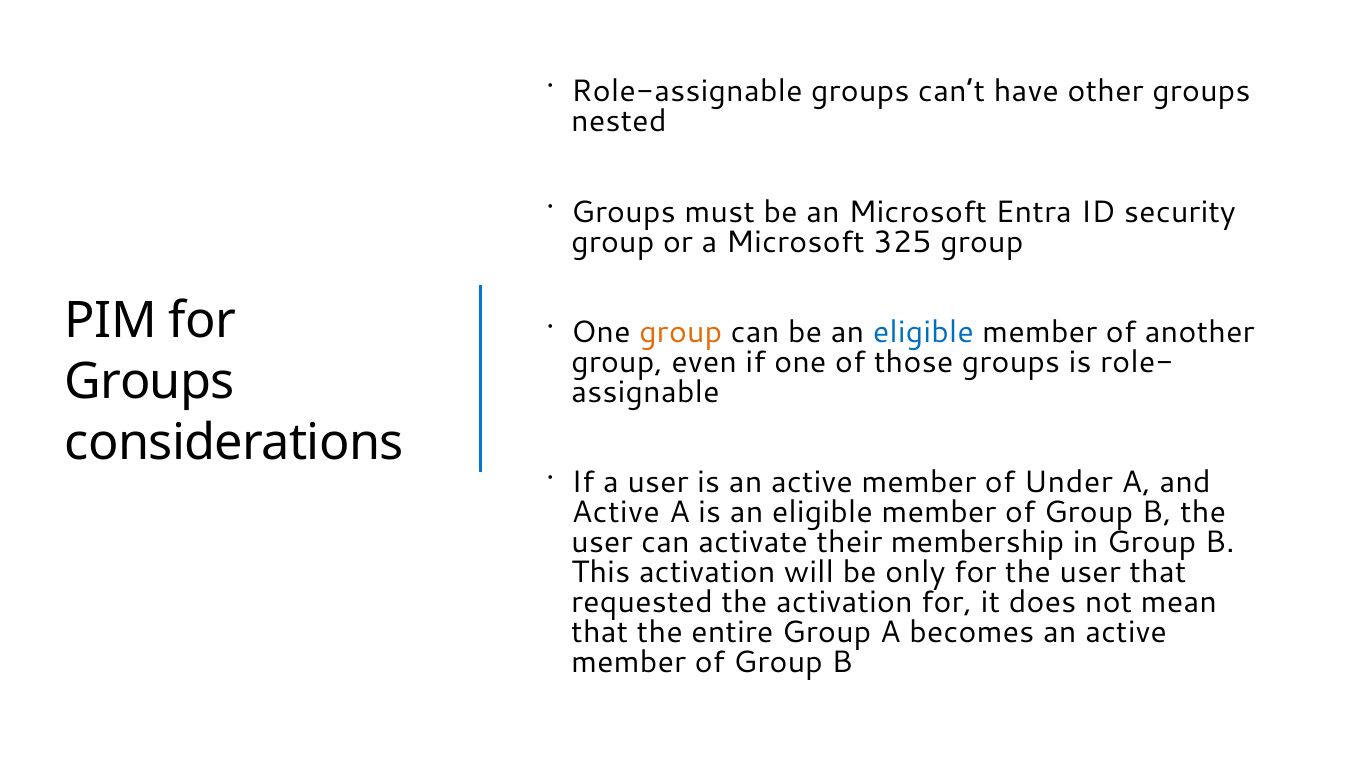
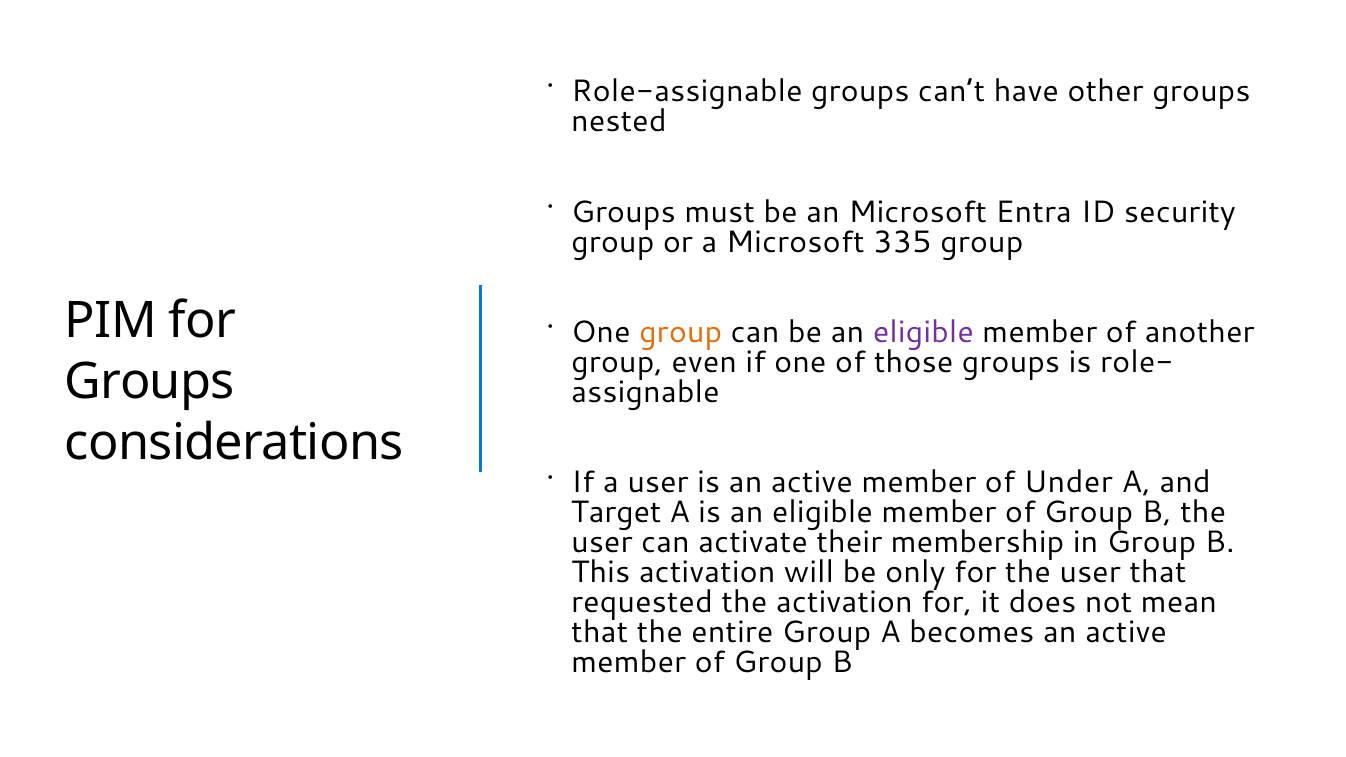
325: 325 -> 335 (902, 242)
eligible colour: blue -> purple (923, 332)
Active: Active -> Target (616, 513)
